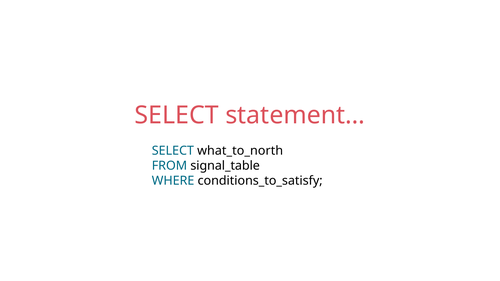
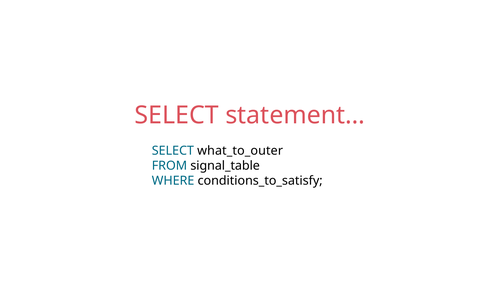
what_to_north: what_to_north -> what_to_outer (240, 151)
